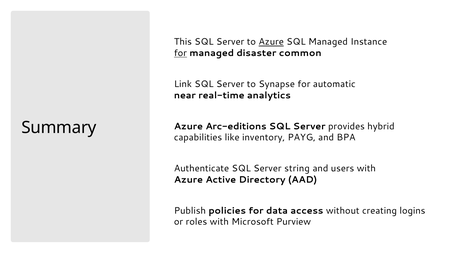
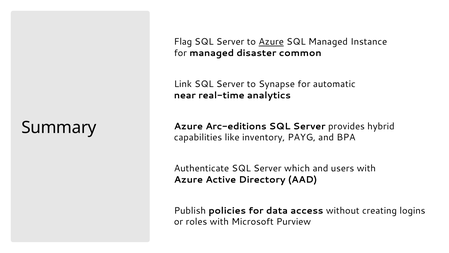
This: This -> Flag (183, 42)
for underline: present -> none (180, 53)
string: string -> which (297, 168)
